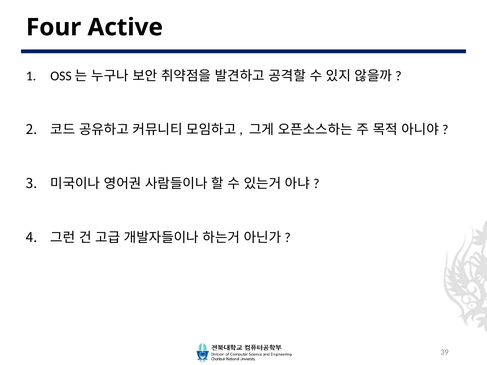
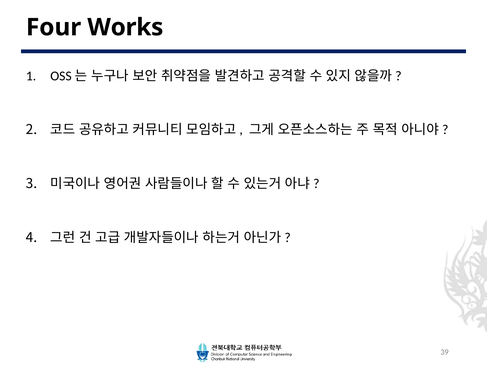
Active: Active -> Works (125, 27)
